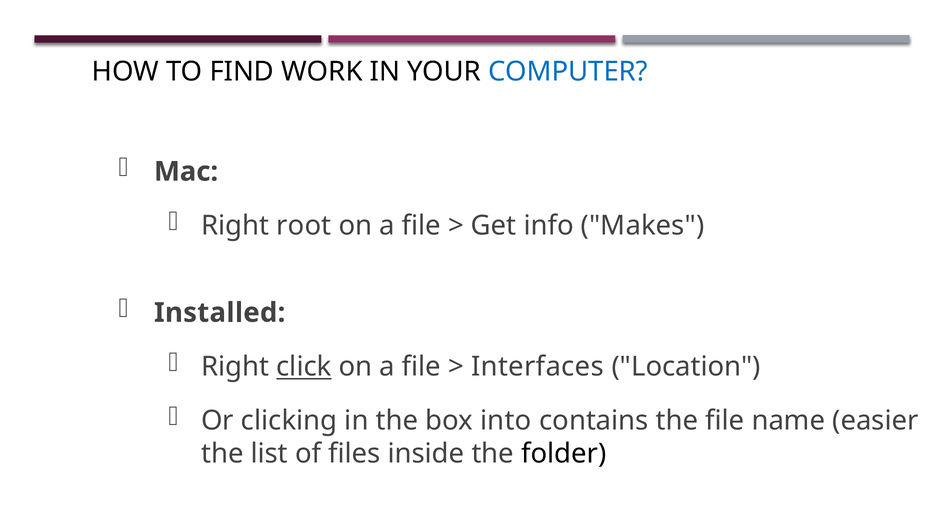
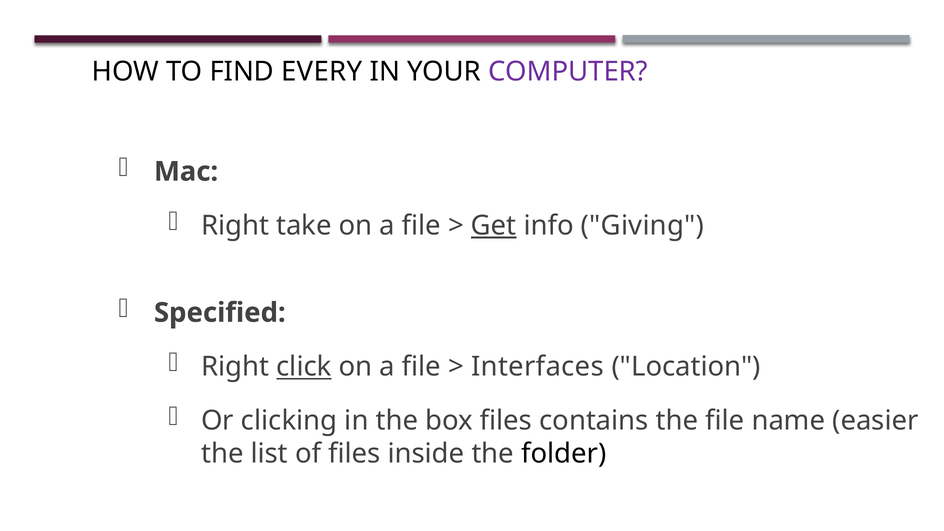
WORK: WORK -> EVERY (322, 71)
COMPUTER colour: blue -> purple (568, 71)
root: root -> take (304, 226)
Get underline: none -> present (494, 226)
Makes: Makes -> Giving (642, 226)
Installed: Installed -> Specified (220, 313)
box into: into -> files (506, 421)
